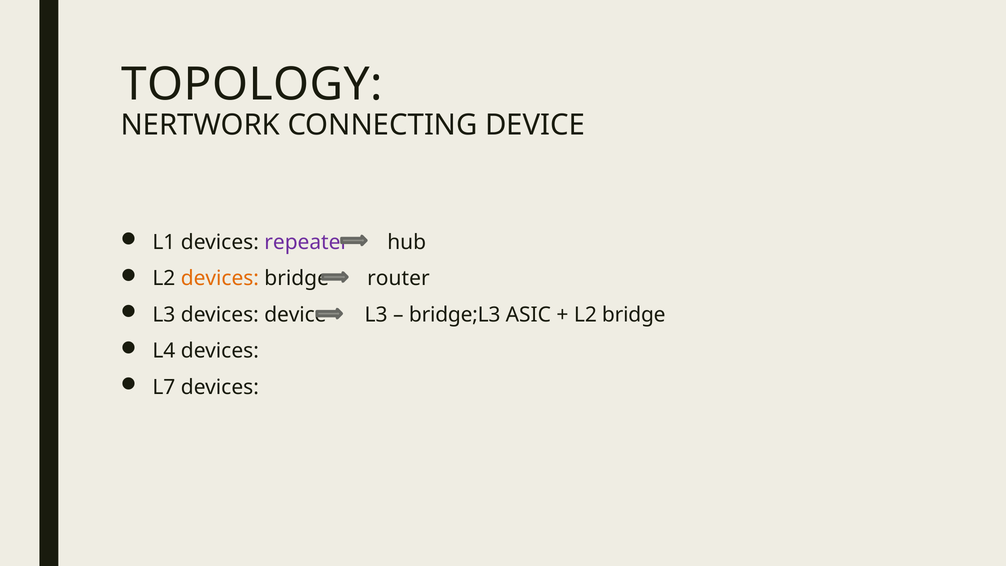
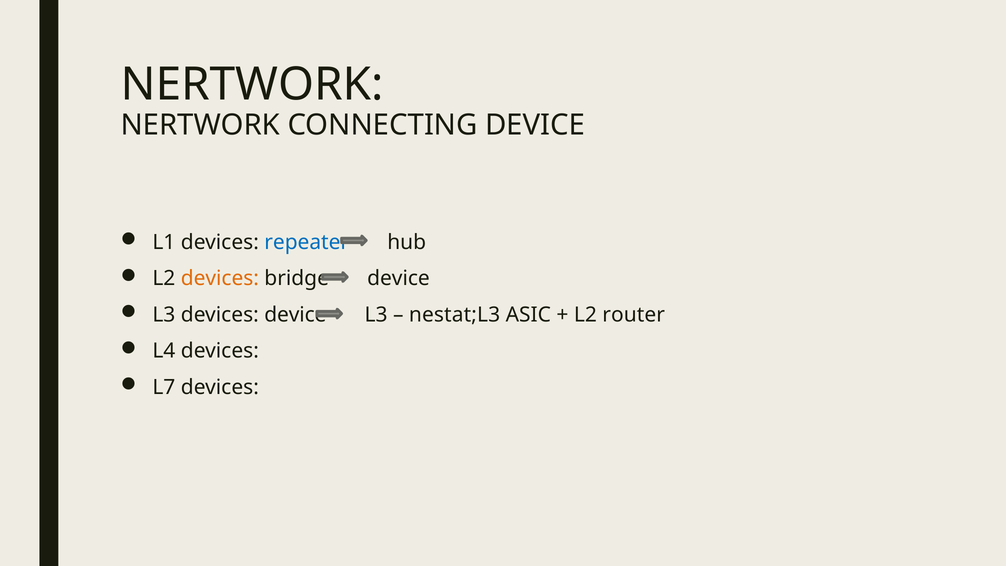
TOPOLOGY: TOPOLOGY -> NERTWORK (252, 85)
repeater colour: purple -> blue (307, 242)
bridge router: router -> device (398, 278)
bridge;L3: bridge;L3 -> nestat;L3 (455, 315)
L2 bridge: bridge -> router (634, 315)
